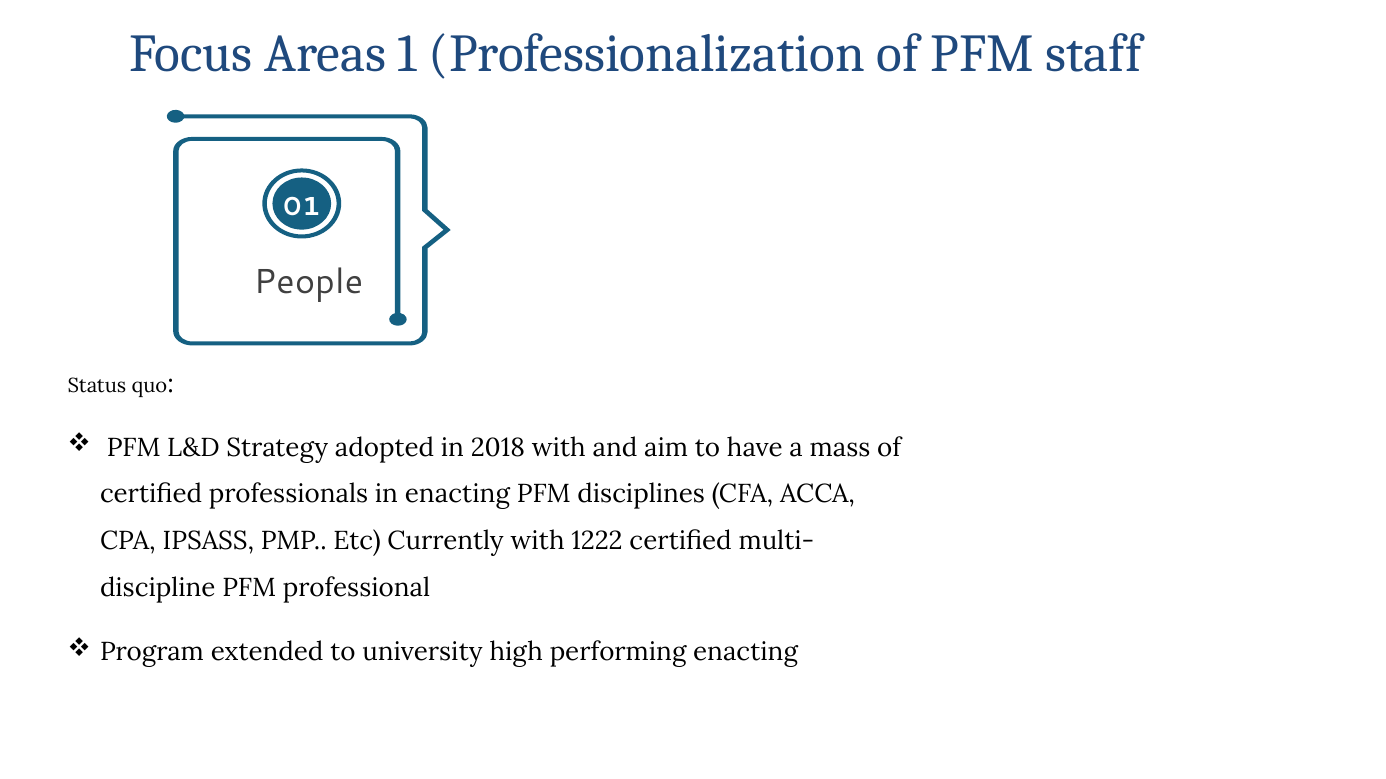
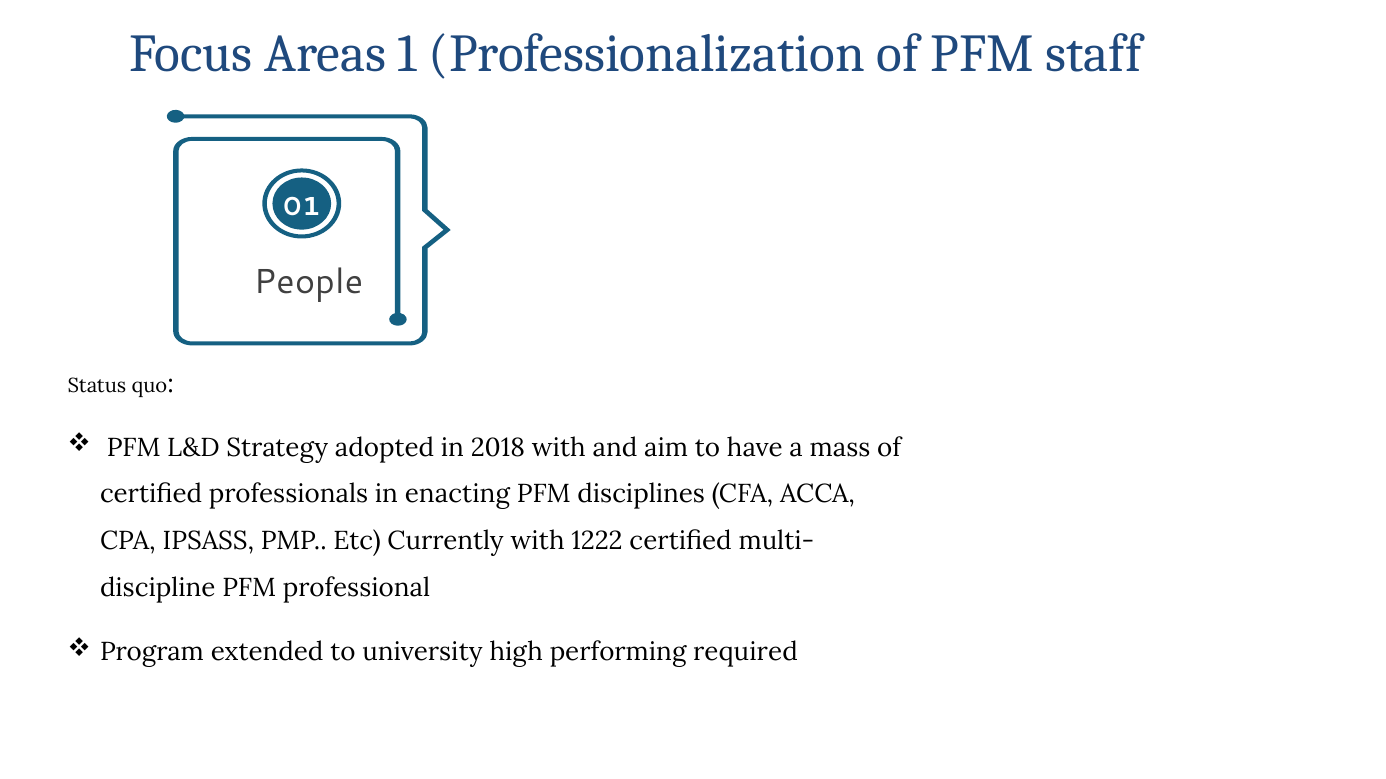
performing enacting: enacting -> required (745, 652)
